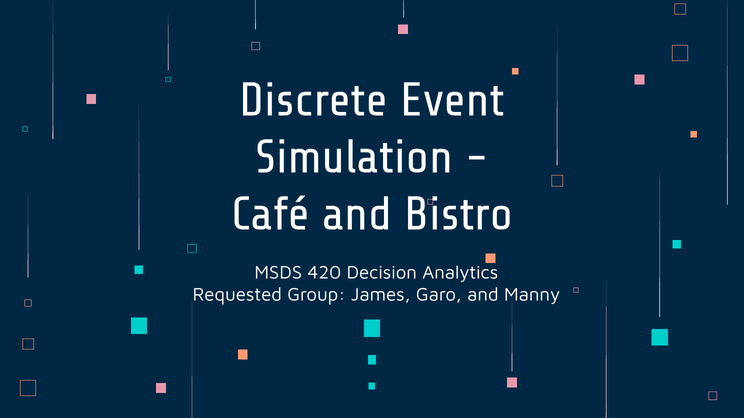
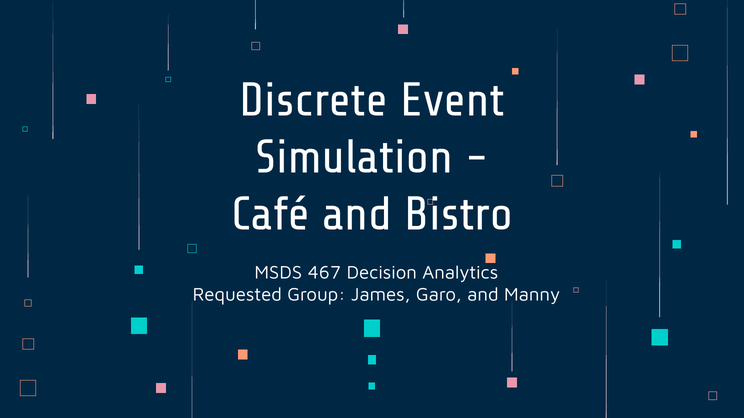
420: 420 -> 467 (324, 273)
